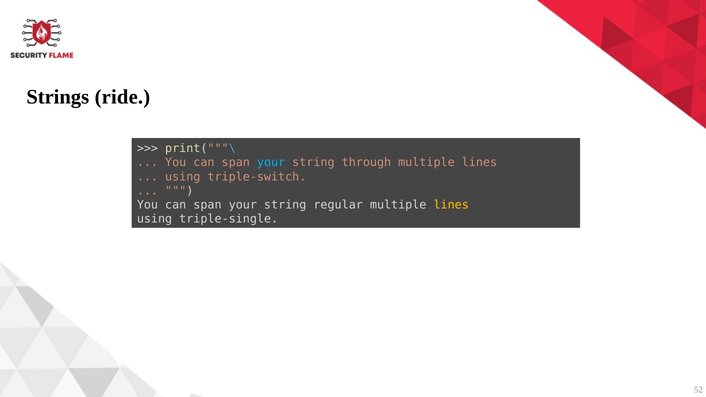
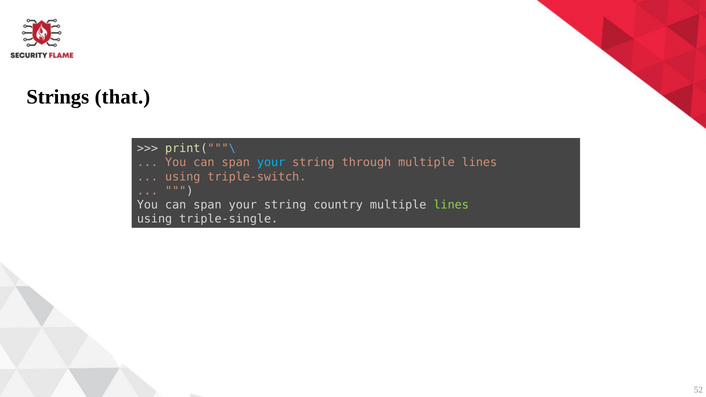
ride: ride -> that (122, 97)
regular: regular -> country (338, 205)
lines colour: yellow -> light green (451, 205)
